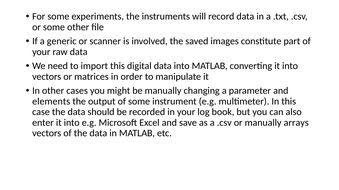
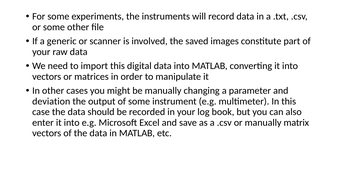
elements: elements -> deviation (51, 102)
arrays: arrays -> matrix (296, 123)
